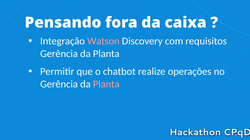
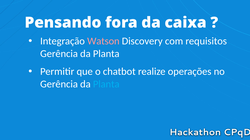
Planta colour: pink -> light blue (106, 84)
